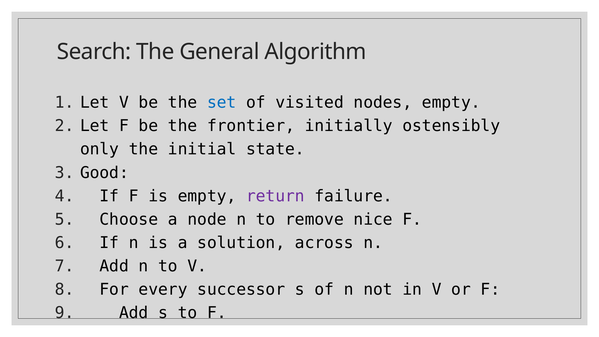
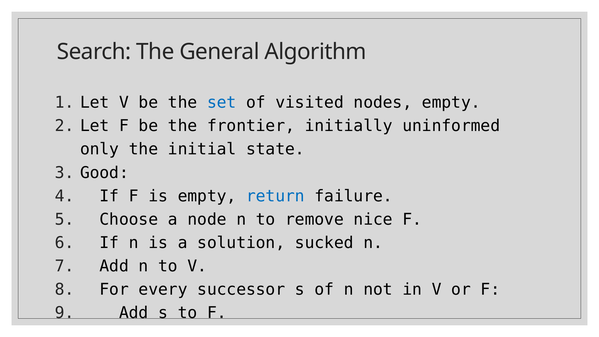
ostensibly: ostensibly -> uninformed (451, 126)
return colour: purple -> blue (275, 196)
across: across -> sucked (324, 243)
